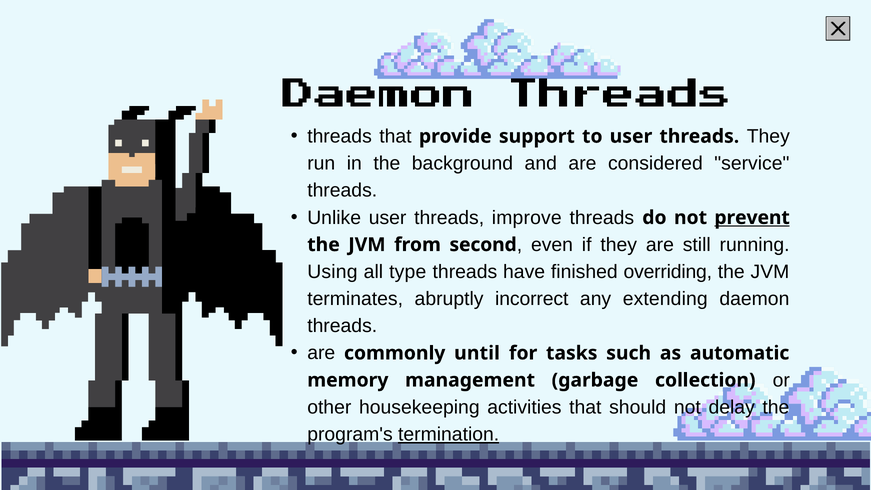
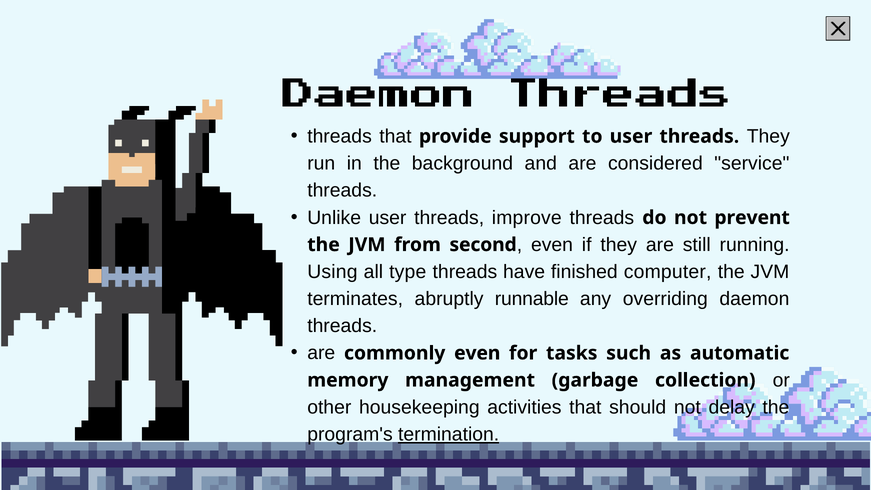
prevent underline: present -> none (752, 218)
overriding: overriding -> computer (668, 272)
incorrect: incorrect -> runnable (532, 299)
extending: extending -> overriding (665, 299)
commonly until: until -> even (477, 353)
